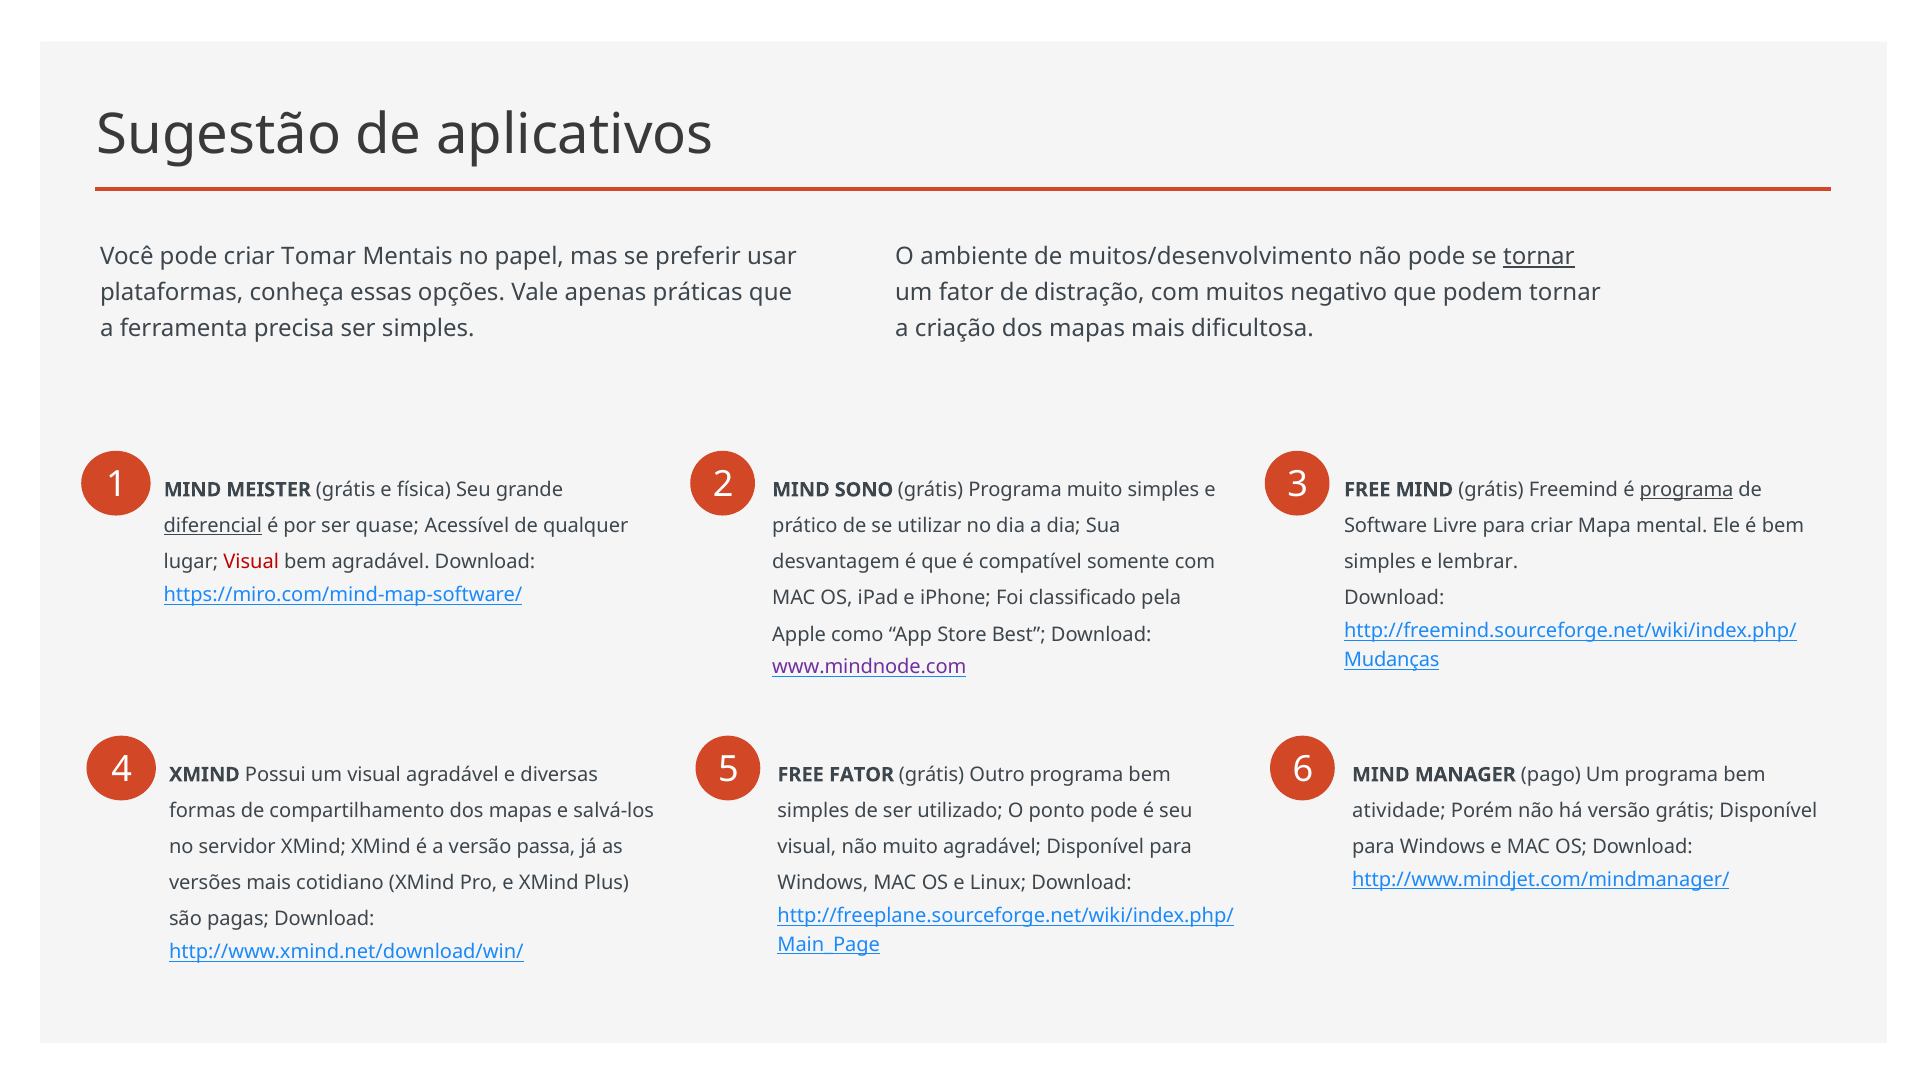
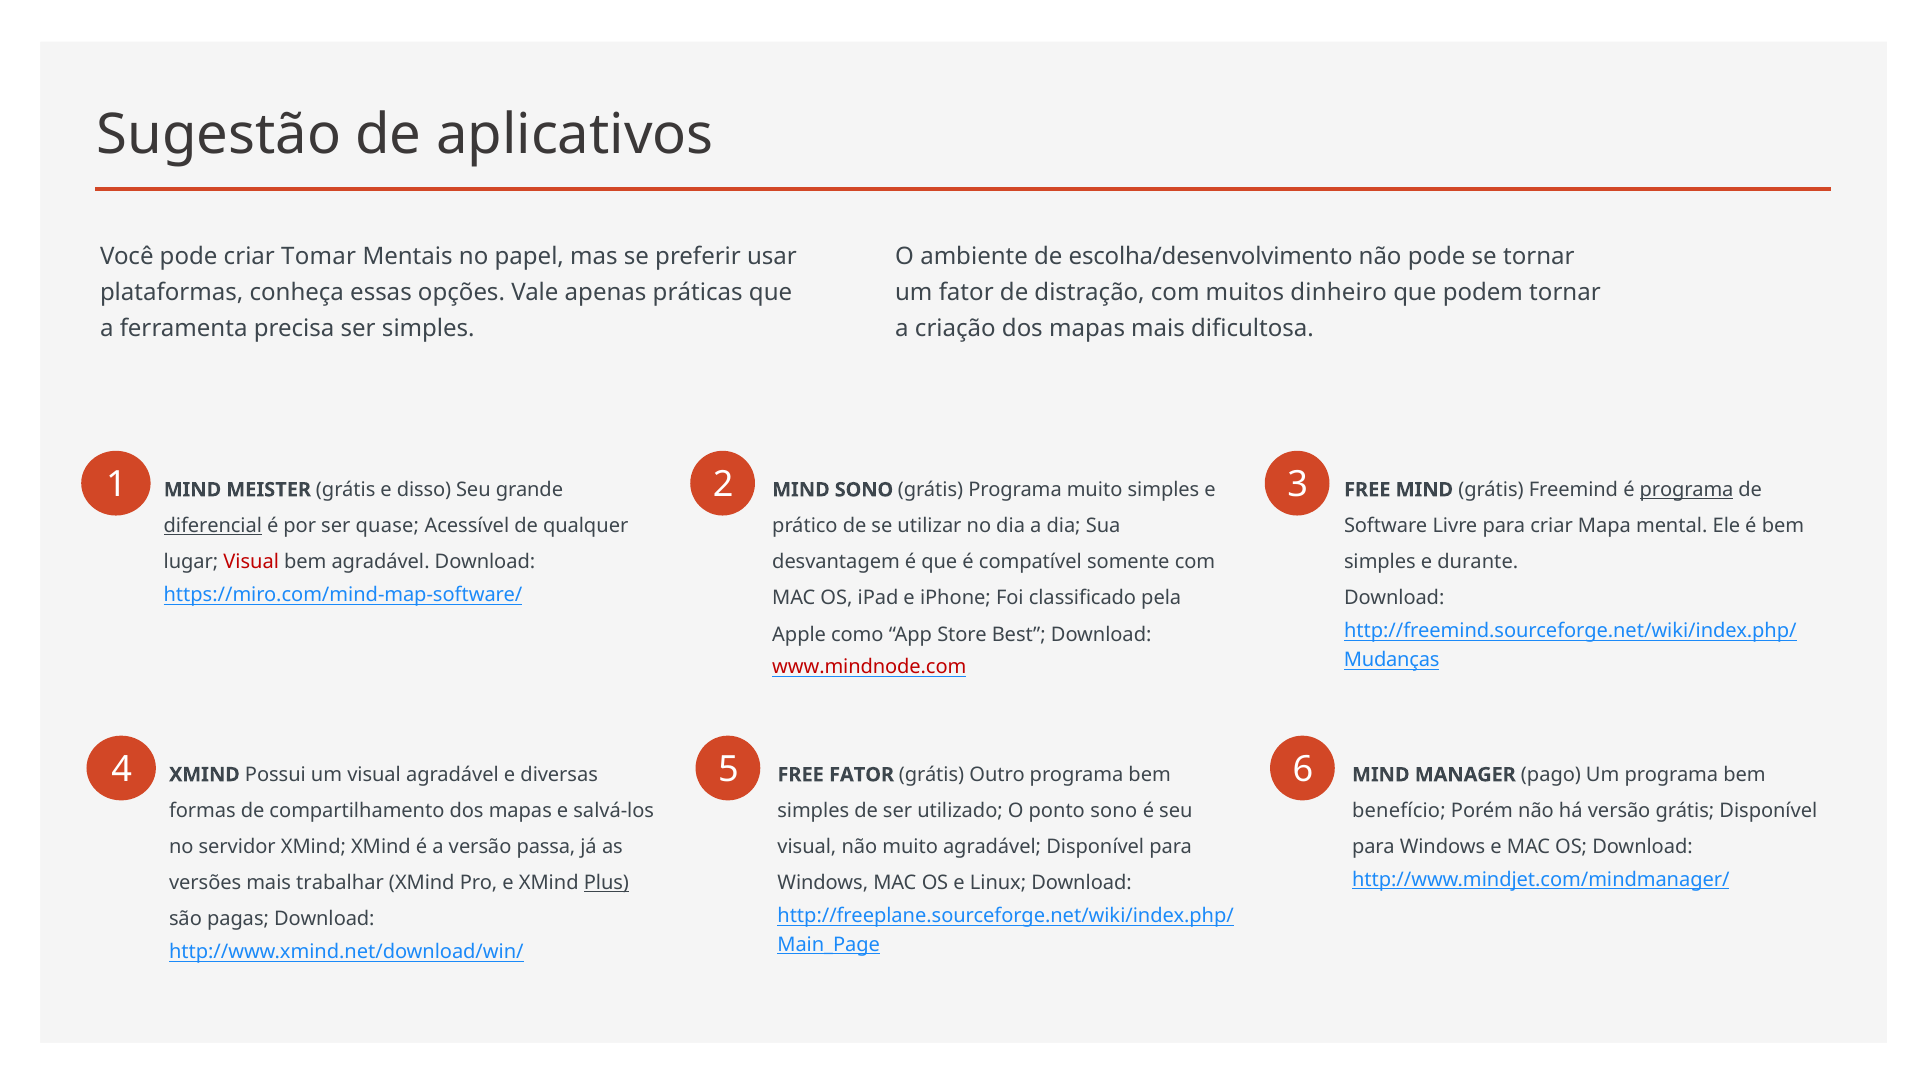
muitos/desenvolvimento: muitos/desenvolvimento -> escolha/desenvolvimento (1211, 257)
tornar underline: present -> none (1539, 257)
negativo: negativo -> dinheiro (1339, 293)
física: física -> disso (424, 490)
lembrar: lembrar -> durante (1478, 562)
www.mindnode.com colour: purple -> red (869, 667)
ponto pode: pode -> sono (1114, 811)
atividade: atividade -> benefício (1399, 811)
cotidiano: cotidiano -> trabalhar (340, 883)
Plus underline: none -> present (606, 883)
